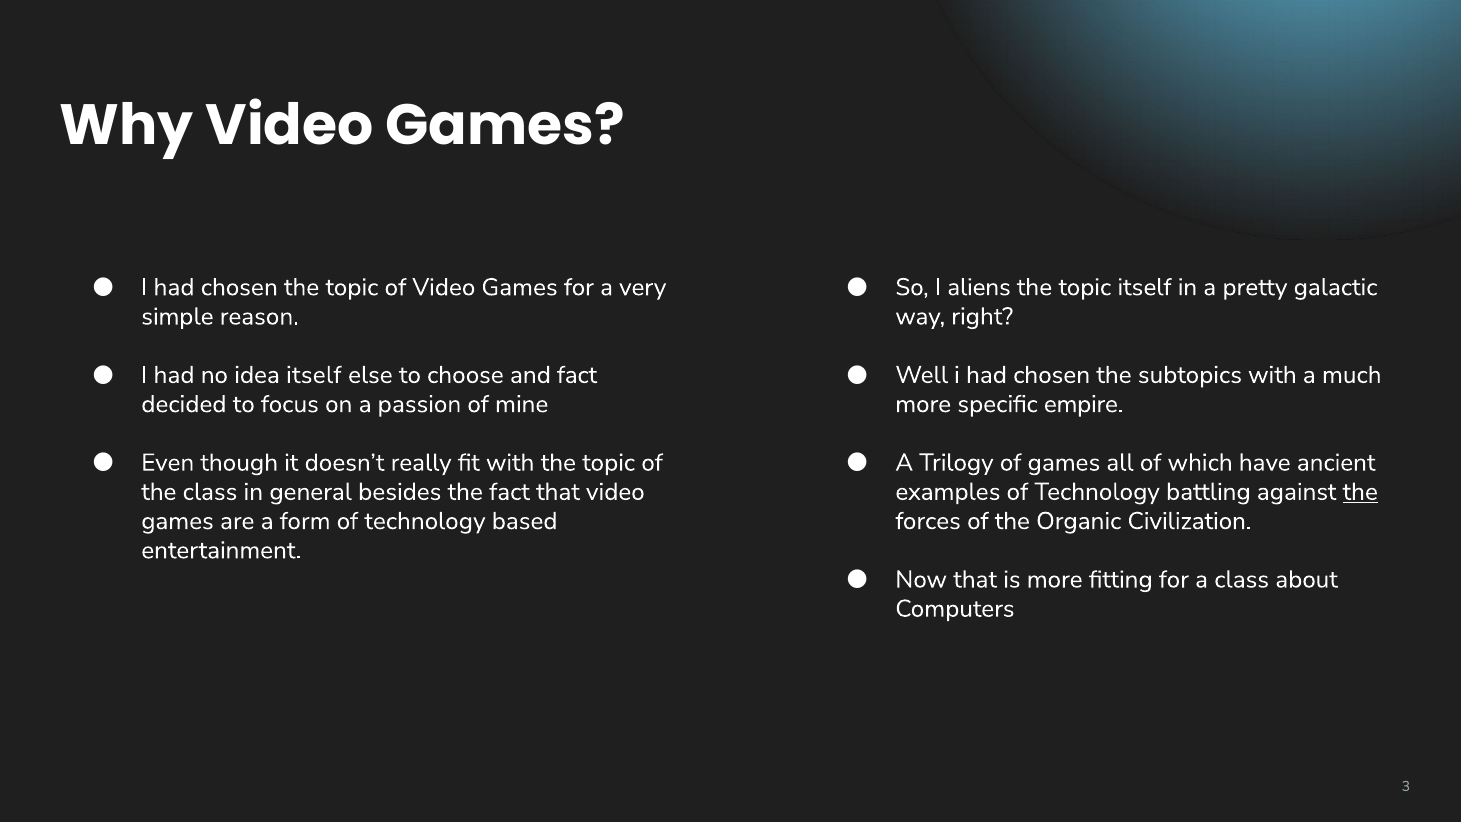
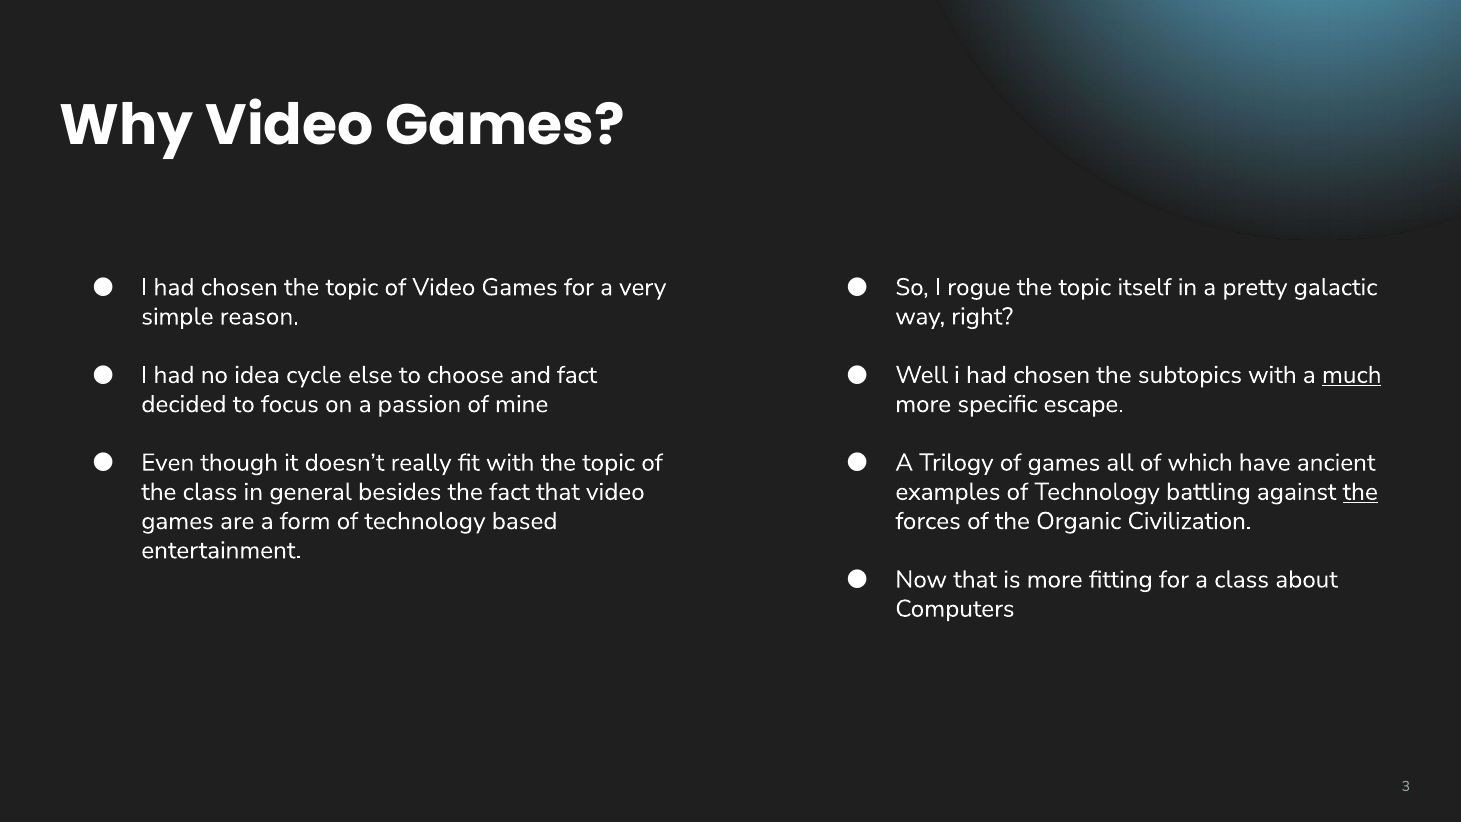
aliens: aliens -> rogue (979, 287)
much underline: none -> present (1352, 375)
idea itself: itself -> cycle (314, 375)
empire: empire -> escape (1084, 404)
